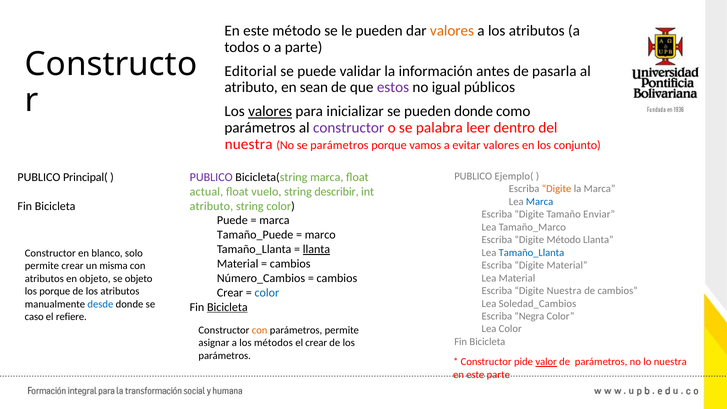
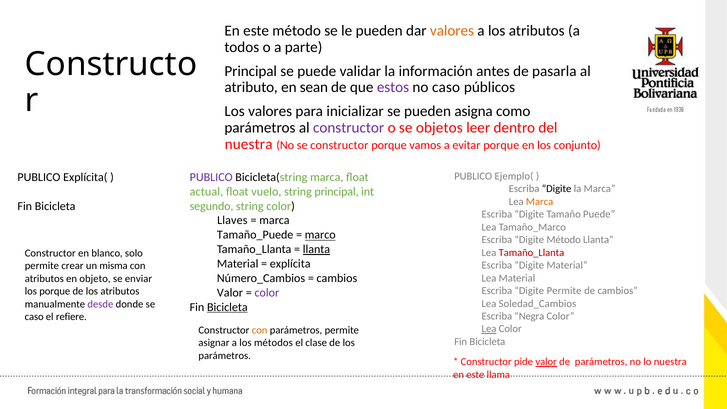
Editorial: Editorial -> Principal (251, 71)
no igual: igual -> caso (446, 87)
valores underline: present -> none (270, 111)
pueden donde: donde -> asigna (474, 111)
palabra: palabra -> objetos (439, 128)
se parámetros: parámetros -> constructor (339, 145)
evitar valores: valores -> porque (501, 145)
Principal(: Principal( -> Explícita( (85, 177)
Digite colour: orange -> black (557, 189)
string describir: describir -> principal (337, 192)
Marca colour: blue -> orange (540, 202)
atributo: atributo -> segundo (212, 206)
Tamaño Enviar: Enviar -> Puede (599, 214)
Puede: Puede -> Llaves (232, 220)
marco underline: none -> present (320, 235)
Tamaño_Llanta colour: blue -> red (531, 253)
cambios: cambios -> explícita (290, 264)
se objeto: objeto -> enviar (139, 279)
Digite Nuestra: Nuestra -> Permite (564, 291)
Crear: Crear -> Valor (230, 293)
color colour: blue -> purple (267, 293)
desde colour: blue -> purple (100, 304)
Lea underline: none -> present (489, 329)
el crear: crear -> clase (316, 343)
este parte: parte -> llama (498, 375)
